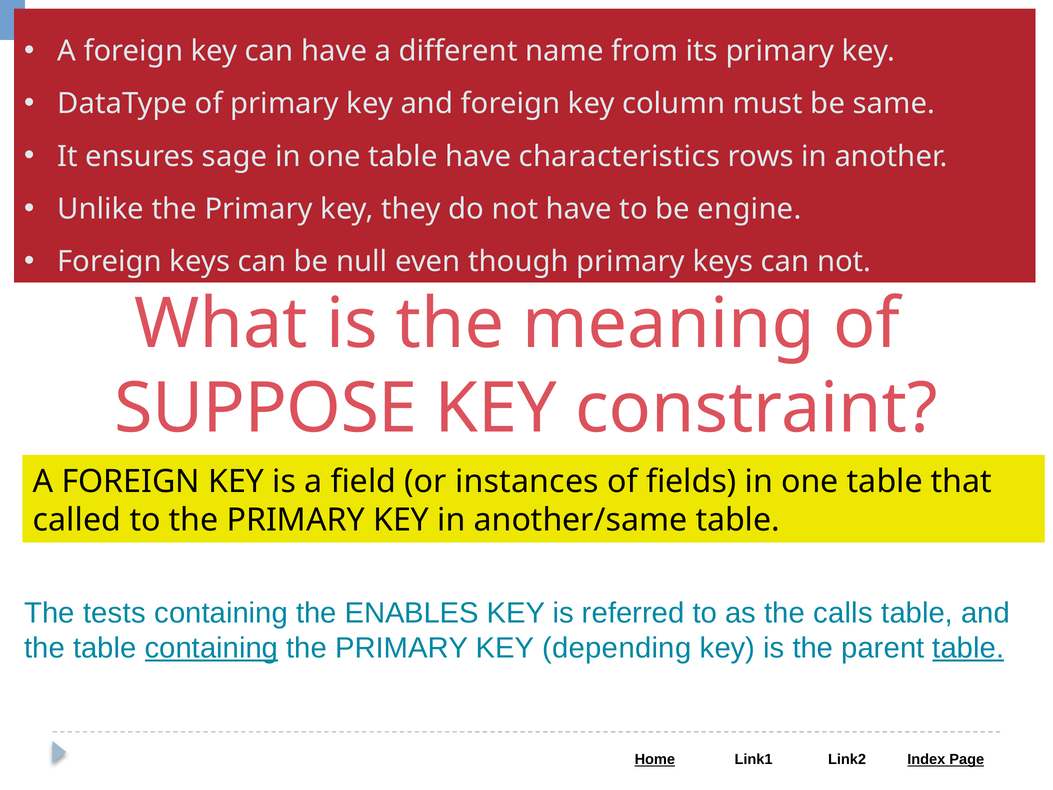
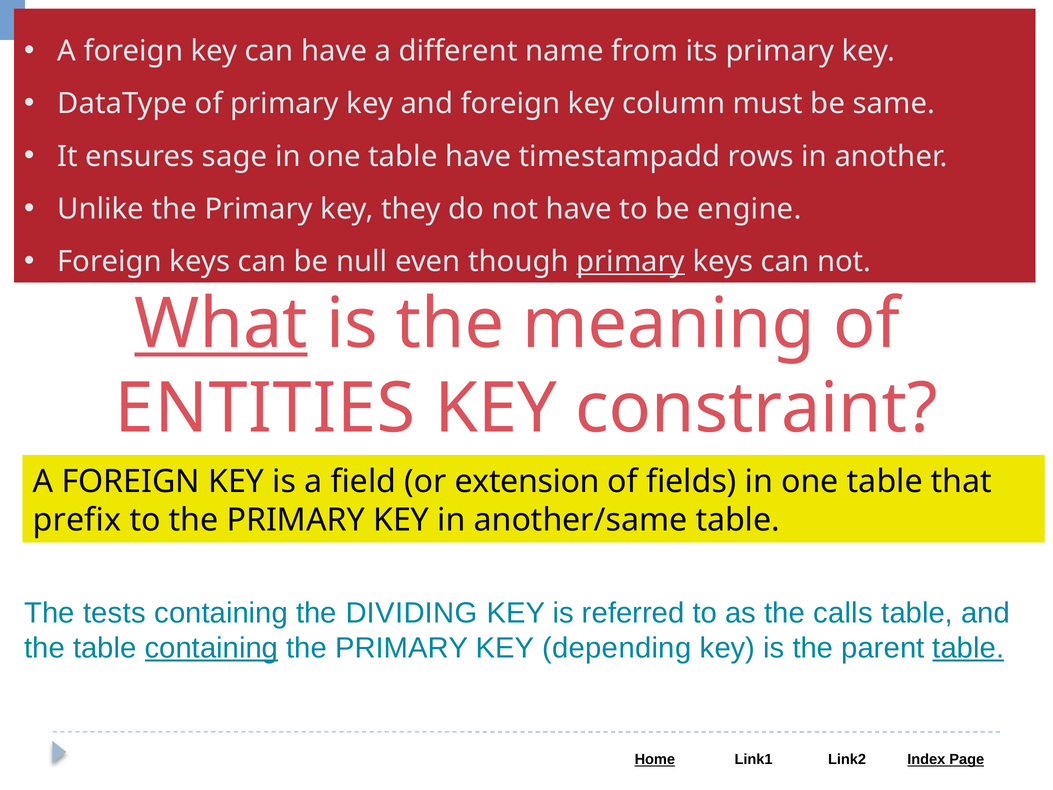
characteristics: characteristics -> timestampadd (620, 156)
primary underline: none -> present (631, 262)
What underline: none -> present (221, 324)
SUPPOSE: SUPPOSE -> ENTITIES (265, 408)
instances: instances -> extension (527, 481)
called: called -> prefix (77, 520)
ENABLES: ENABLES -> DIVIDING (412, 613)
